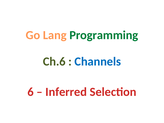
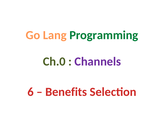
Ch.6: Ch.6 -> Ch.0 (54, 61)
Channels colour: blue -> purple (98, 61)
Inferred: Inferred -> Benefits (66, 92)
